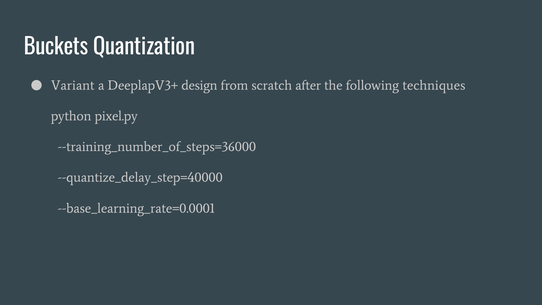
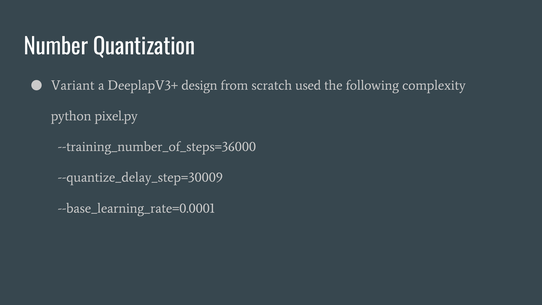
Buckets: Buckets -> Number (56, 47)
after: after -> used (308, 85)
techniques: techniques -> complexity (434, 85)
--quantize_delay_step=40000: --quantize_delay_step=40000 -> --quantize_delay_step=30009 (140, 177)
